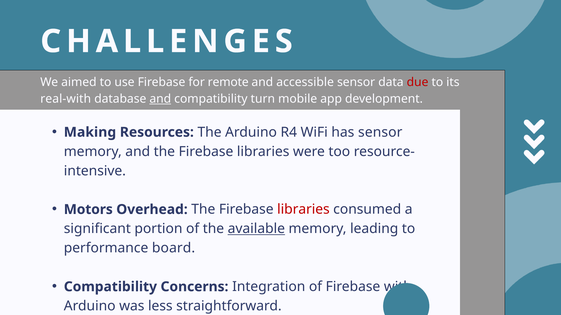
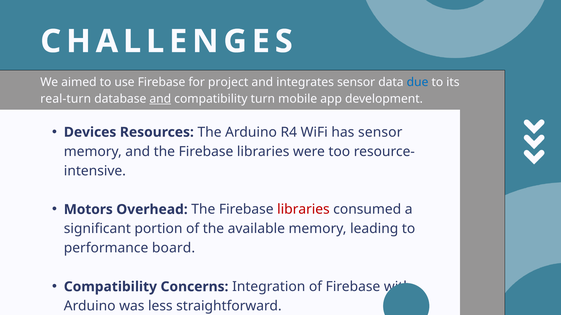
remote: remote -> project (228, 82)
accessible: accessible -> integrates (305, 82)
due colour: red -> blue (418, 82)
real-with: real-with -> real-turn (66, 99)
Making: Making -> Devices (90, 132)
available underline: present -> none (256, 229)
